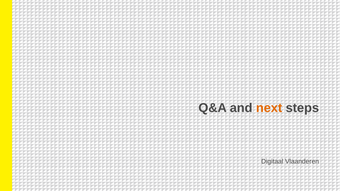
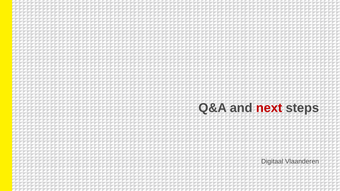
next colour: orange -> red (269, 108)
